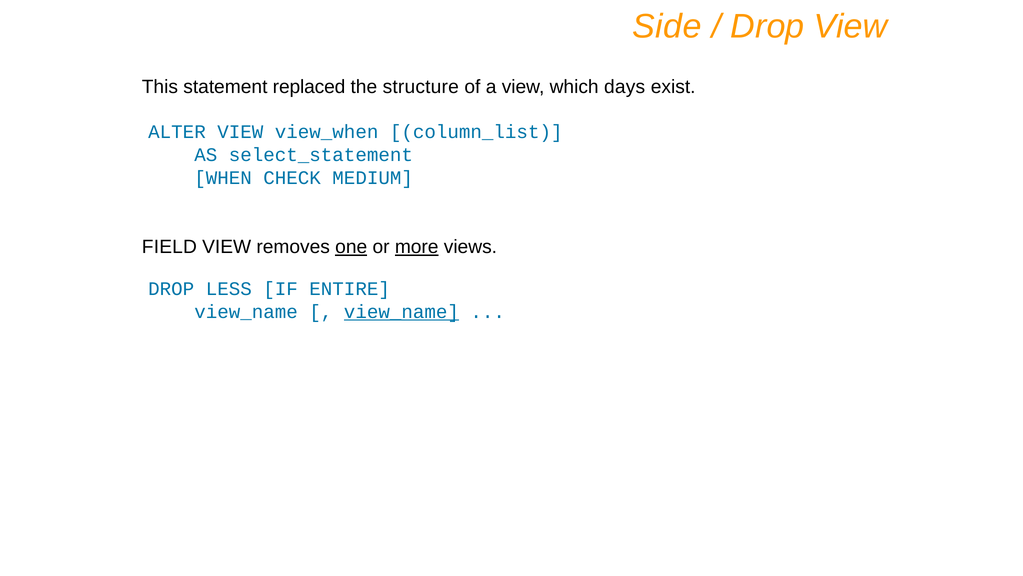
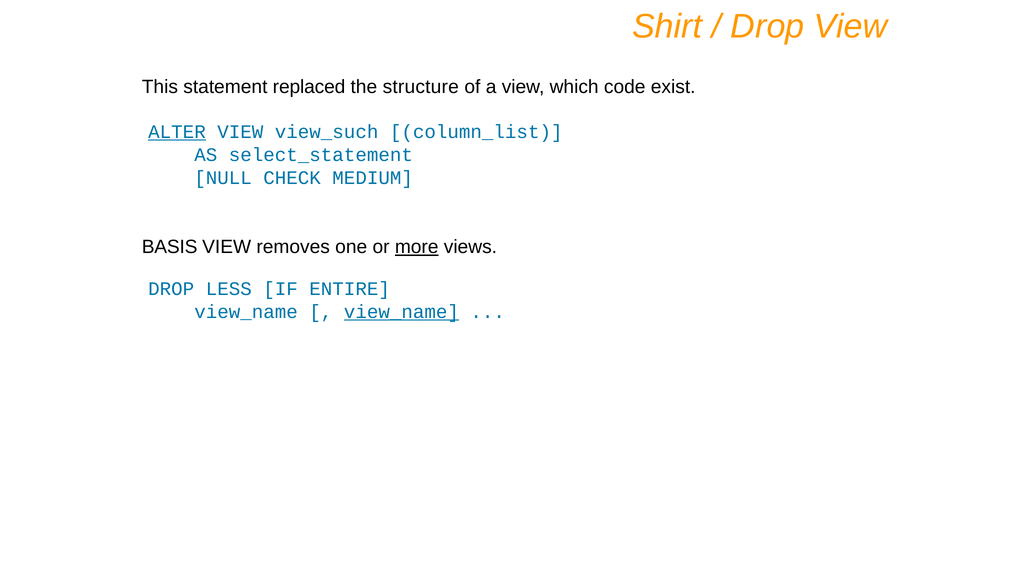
Side: Side -> Shirt (667, 27)
days: days -> code (625, 87)
ALTER underline: none -> present (177, 132)
view_when: view_when -> view_such (327, 132)
WHEN: WHEN -> NULL (223, 178)
FIELD: FIELD -> BASIS (170, 247)
one underline: present -> none (351, 247)
